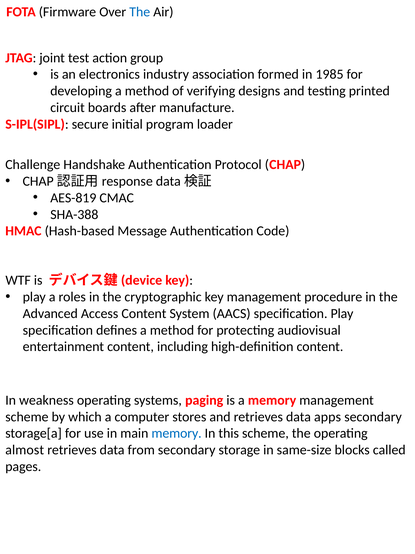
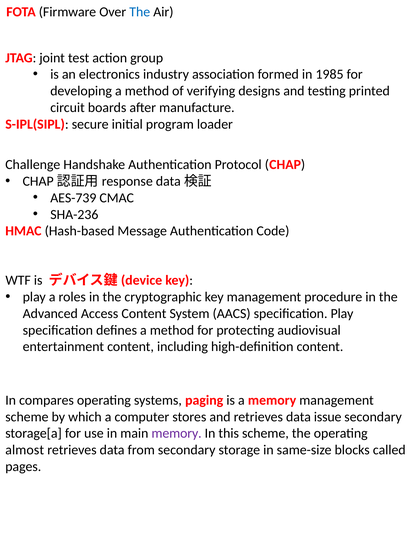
AES-819: AES-819 -> AES-739 (73, 198)
SHA-388: SHA-388 -> SHA-236 (74, 214)
weakness: weakness -> compares (46, 400)
apps: apps -> issue (328, 416)
memory colour: blue -> purple (177, 433)
